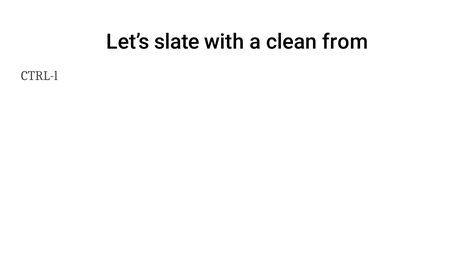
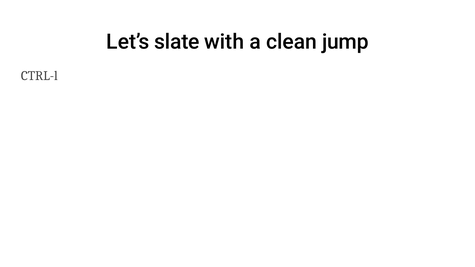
from: from -> jump (345, 42)
